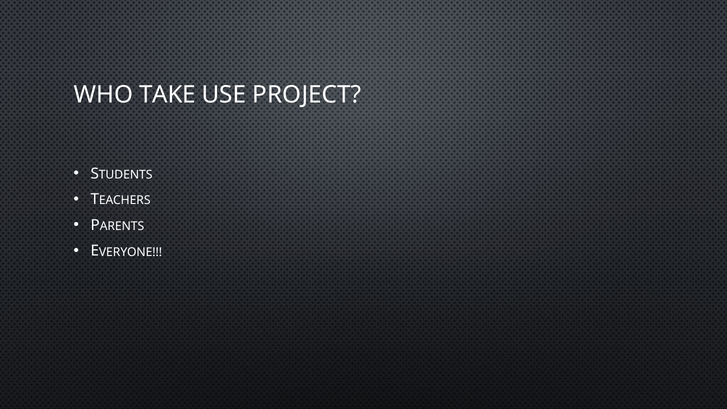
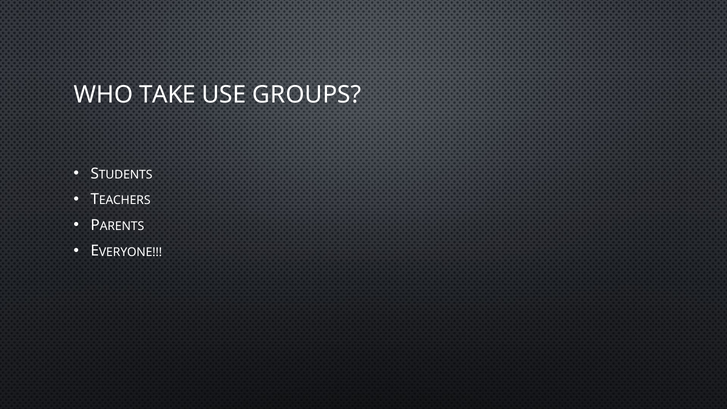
PROJECT: PROJECT -> GROUPS (307, 95)
